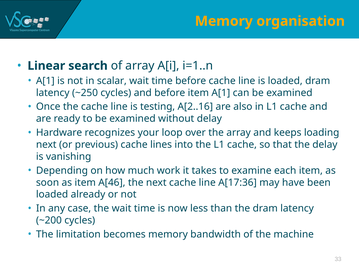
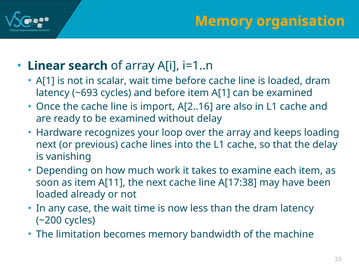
~250: ~250 -> ~693 (85, 93)
testing: testing -> import (158, 107)
A[46: A[46 -> A[11 (112, 183)
A[17:36: A[17:36 -> A[17:38 (238, 183)
